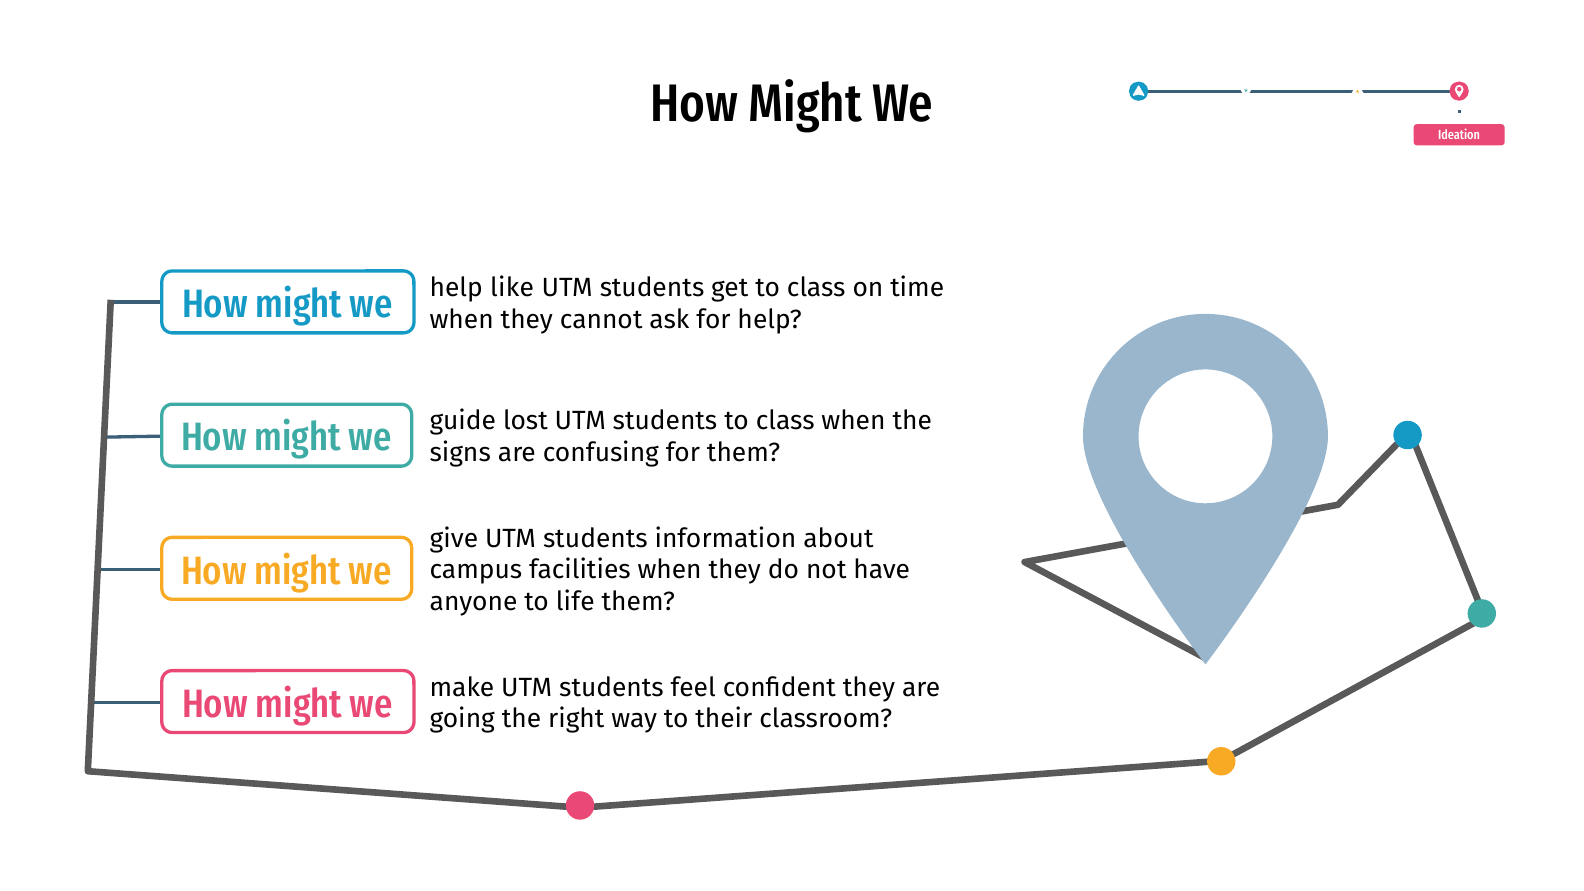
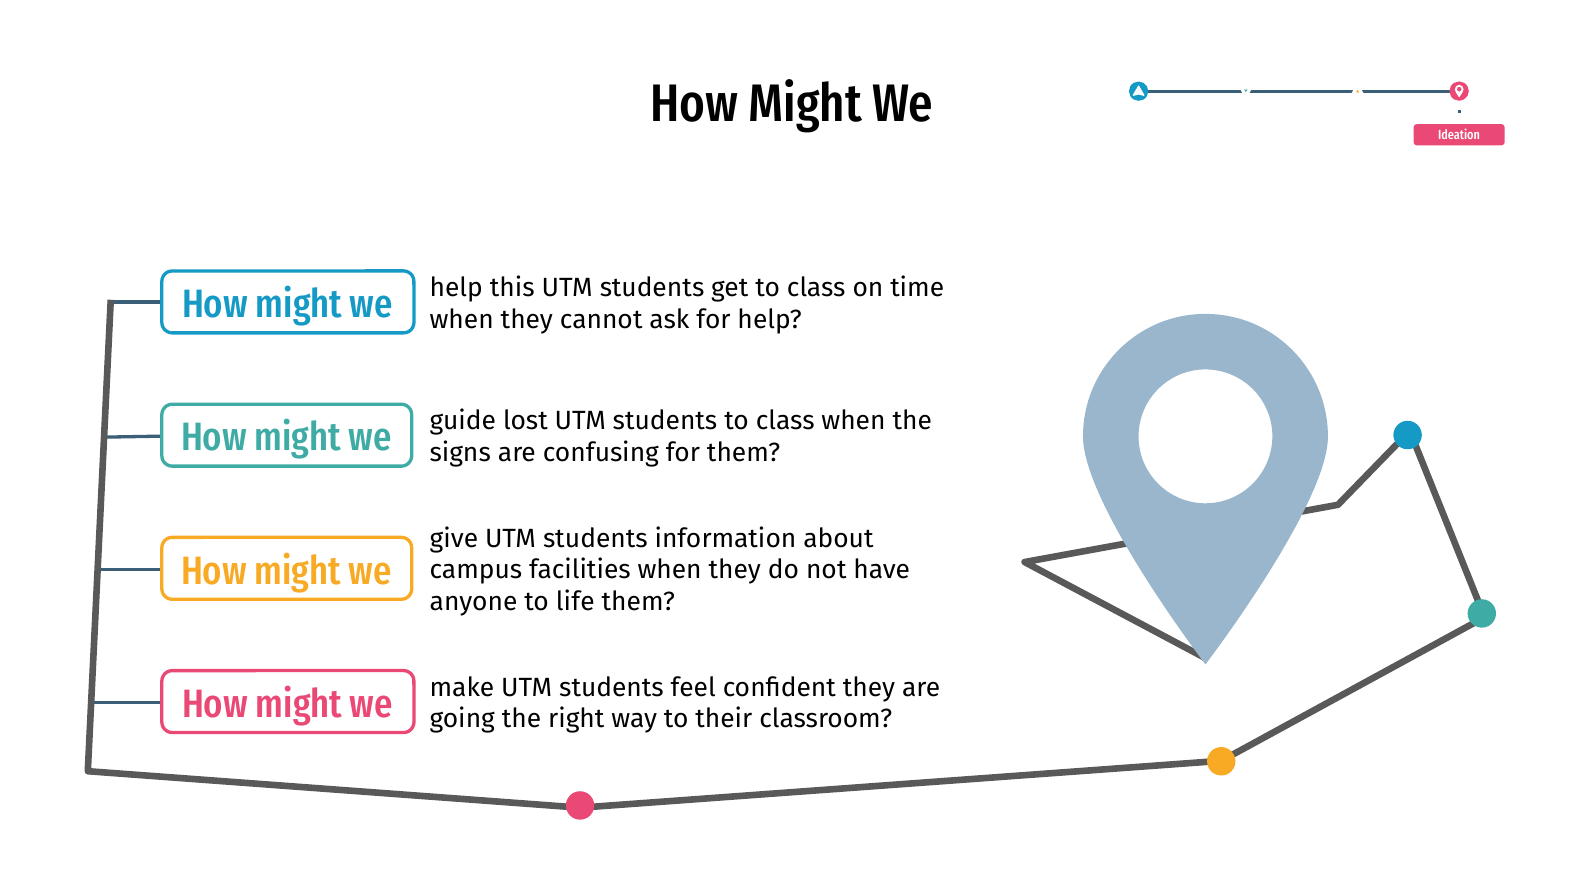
like: like -> this (512, 288)
